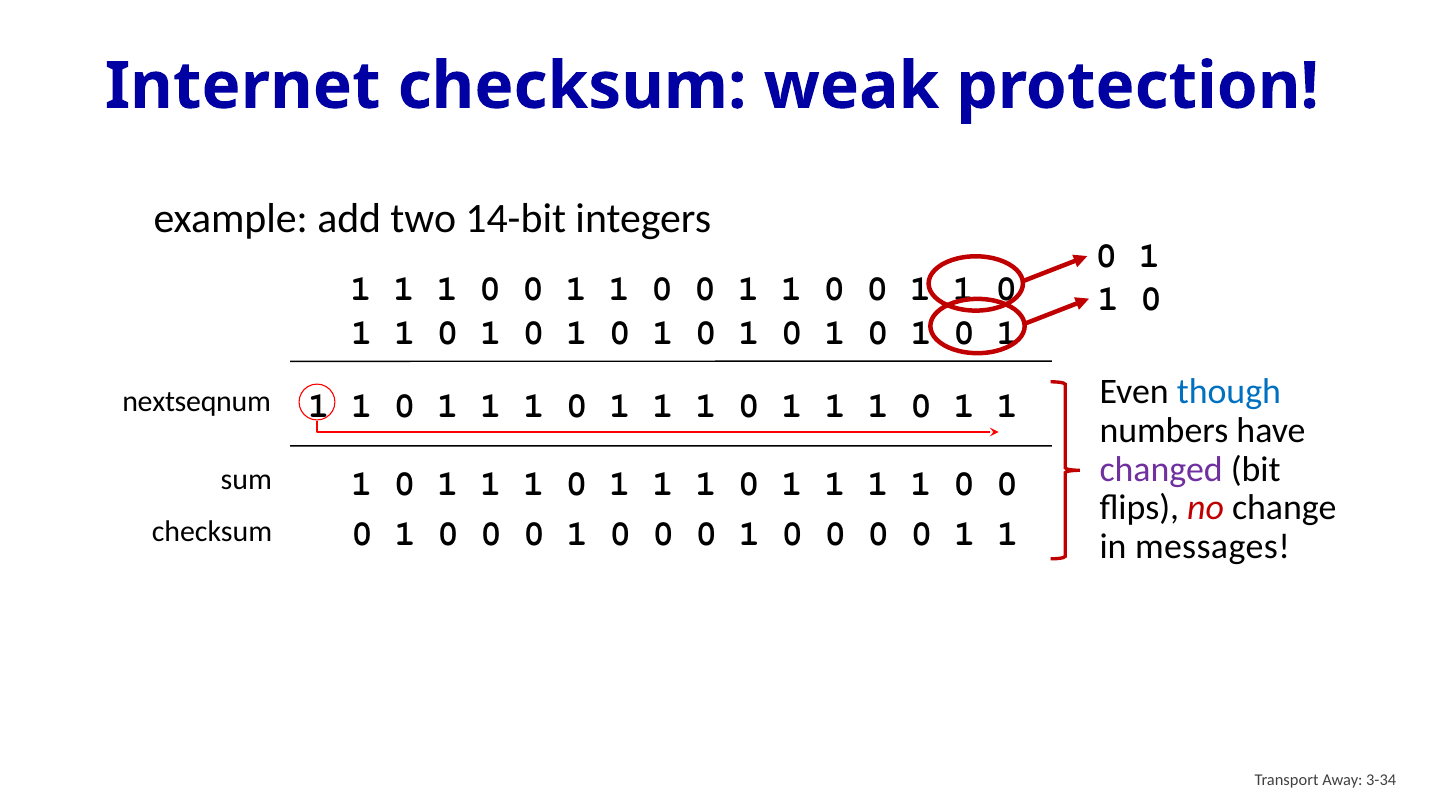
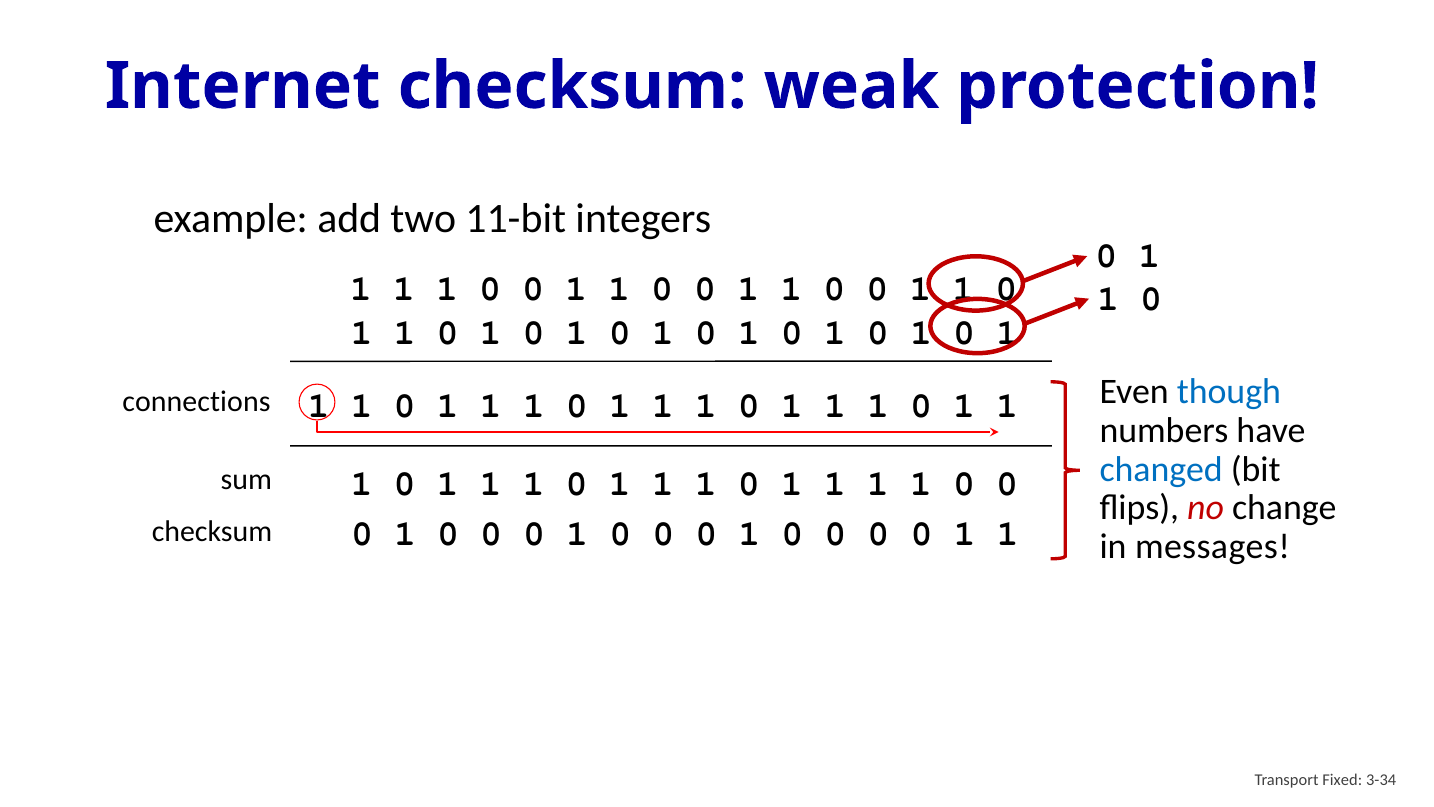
14-bit: 14-bit -> 11-bit (516, 219)
nextseqnum: nextseqnum -> connections (196, 402)
changed colour: purple -> blue (1161, 469)
Away: Away -> Fixed (1342, 780)
